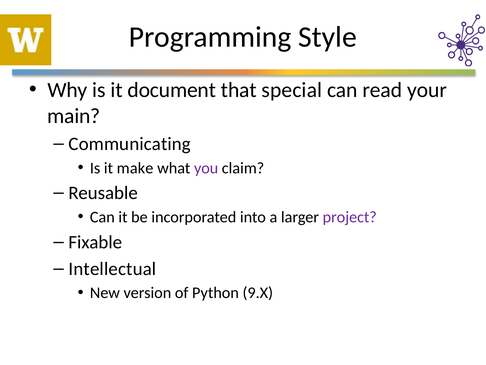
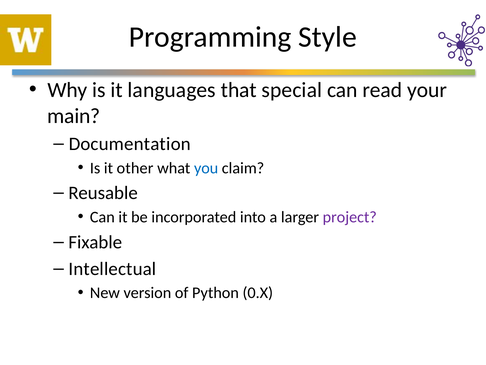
document: document -> languages (172, 90)
Communicating: Communicating -> Documentation (130, 144)
make: make -> other (135, 168)
you colour: purple -> blue (206, 168)
9.X: 9.X -> 0.X (258, 293)
